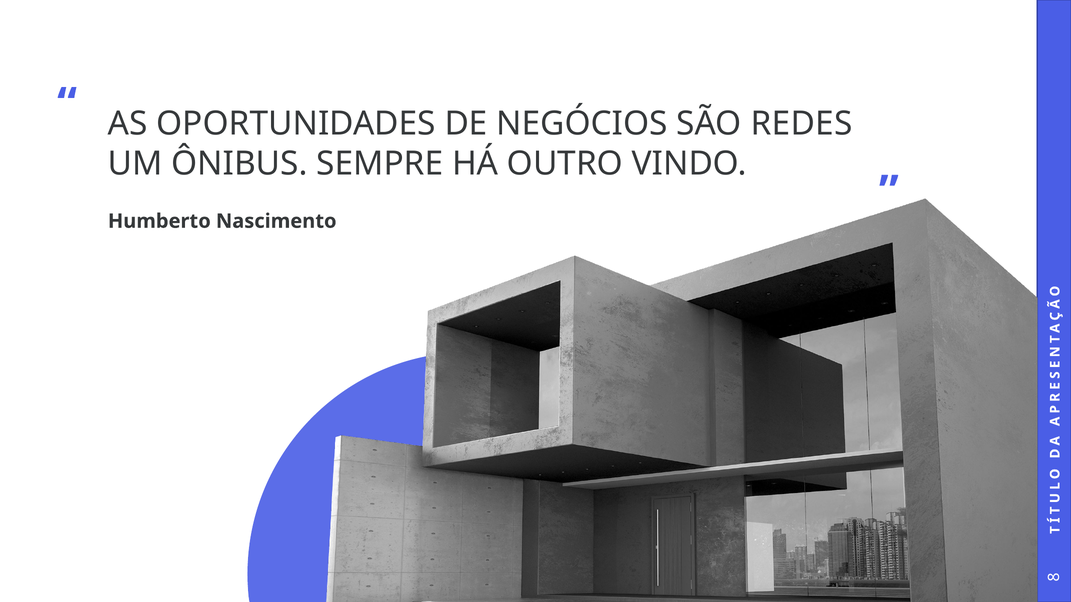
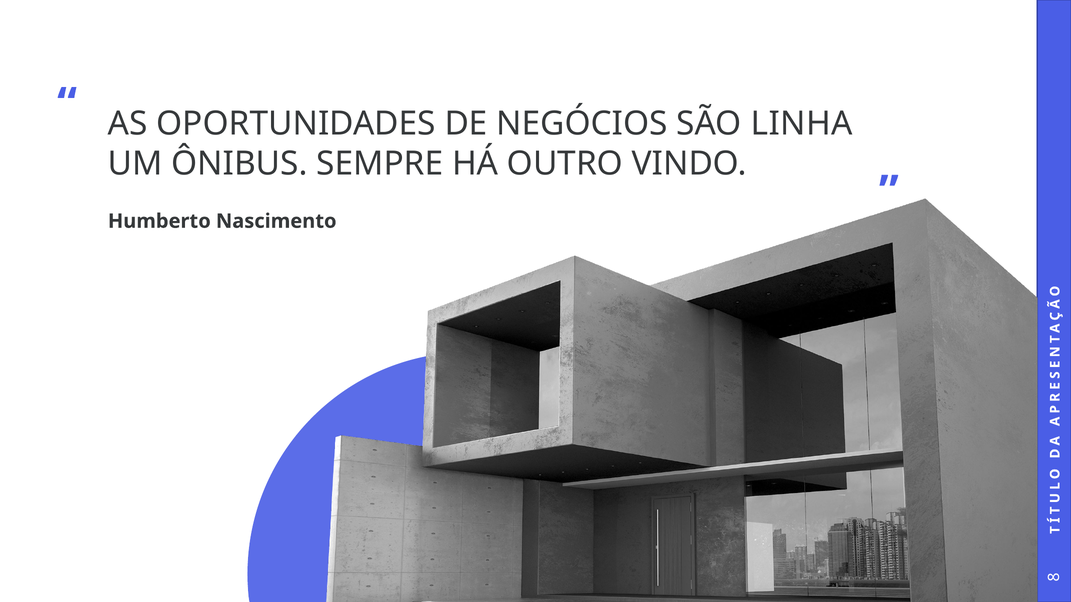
REDES: REDES -> LINHA (802, 124)
